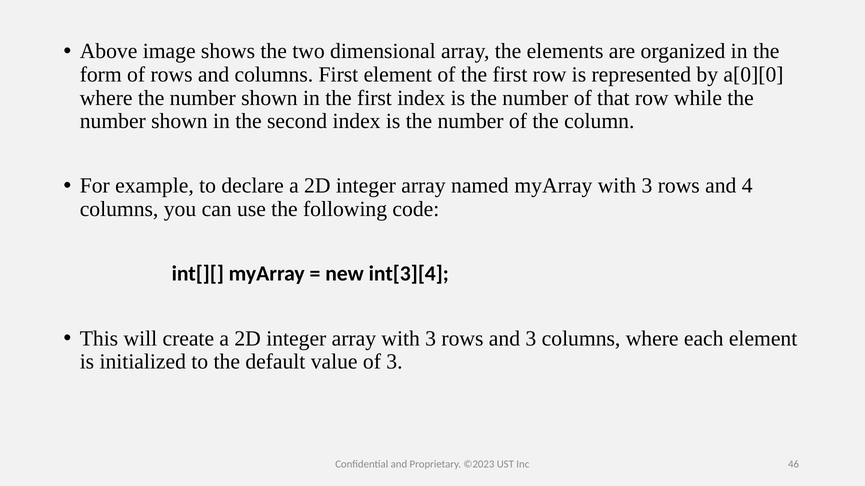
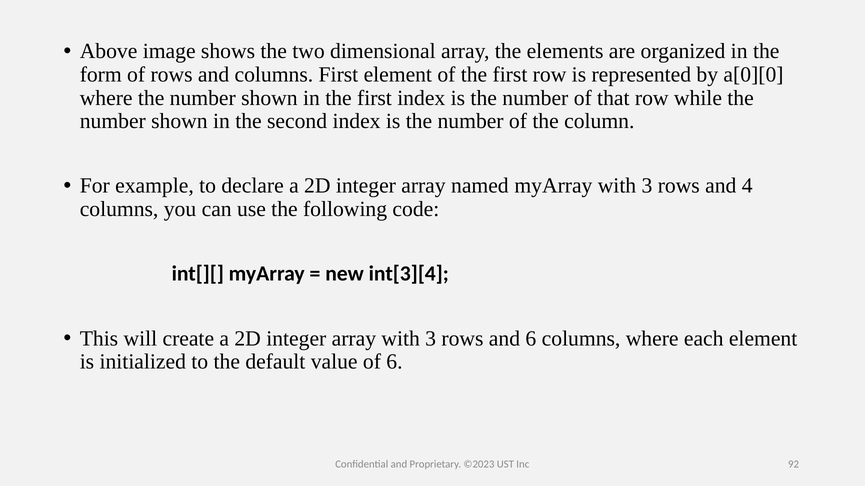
and 3: 3 -> 6 (531, 339)
of 3: 3 -> 6 (394, 362)
46: 46 -> 92 (794, 465)
